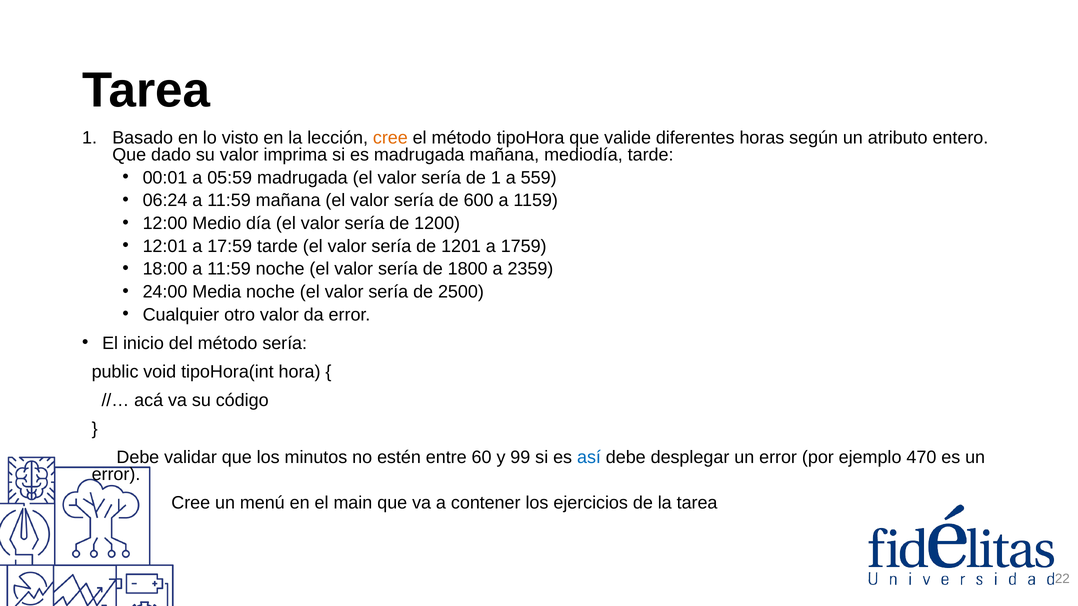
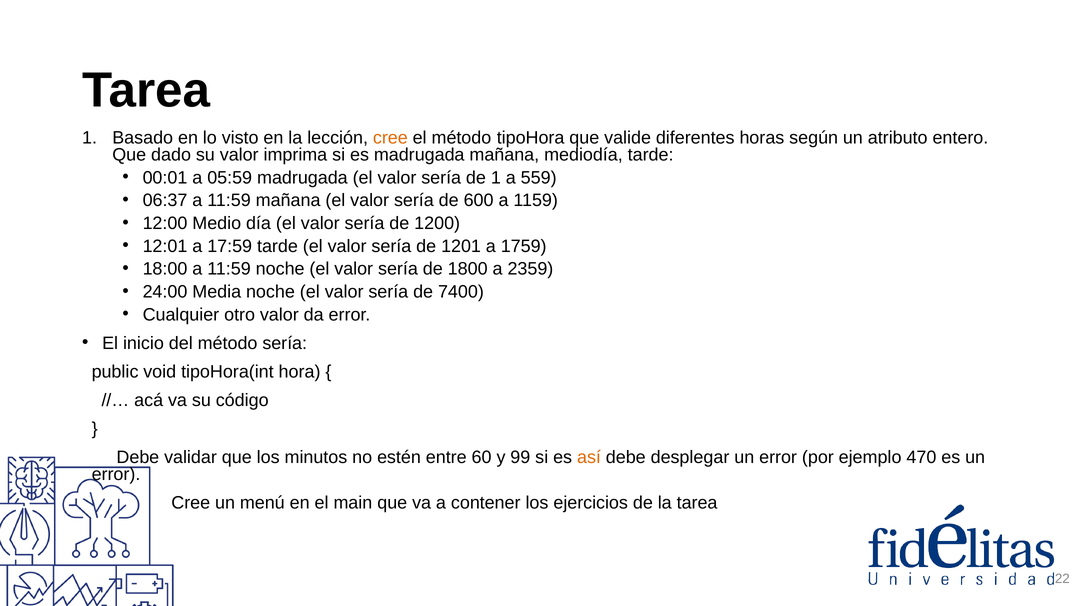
06:24: 06:24 -> 06:37 (165, 201)
2500: 2500 -> 7400 (461, 292)
así colour: blue -> orange (589, 457)
